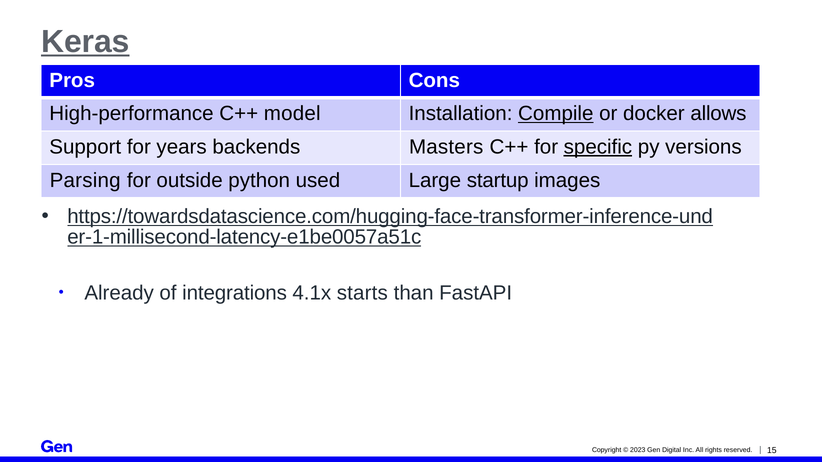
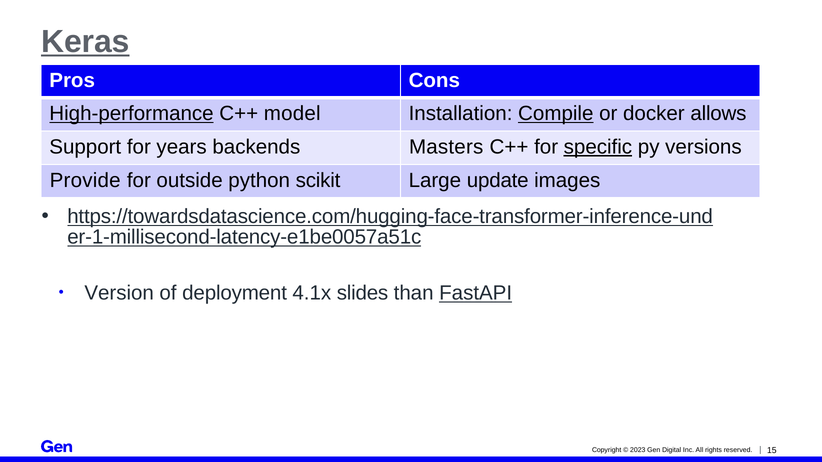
High-performance underline: none -> present (131, 114)
Parsing: Parsing -> Provide (85, 180)
used: used -> scikit (318, 180)
startup: startup -> update (498, 180)
Already: Already -> Version (119, 293)
integrations: integrations -> deployment (235, 293)
starts: starts -> slides (363, 293)
FastAPI underline: none -> present (476, 293)
